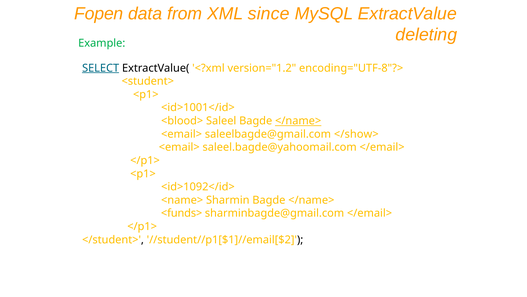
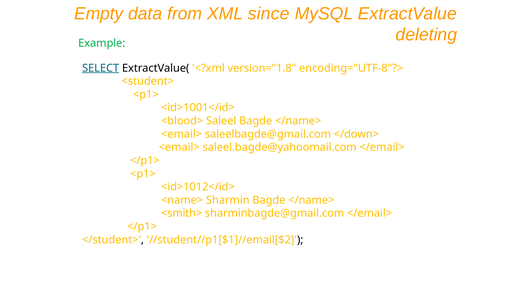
Fopen: Fopen -> Empty (99, 14)
version="1.2: version="1.2 -> version="1.8 (262, 68)
</name> underline: present -> none (298, 121)
</show>: </show> -> </down> (356, 134)
<id>1092</id>: <id>1092</id> -> <id>1012</id> (198, 187)
<funds>: <funds> -> <smith> (182, 213)
